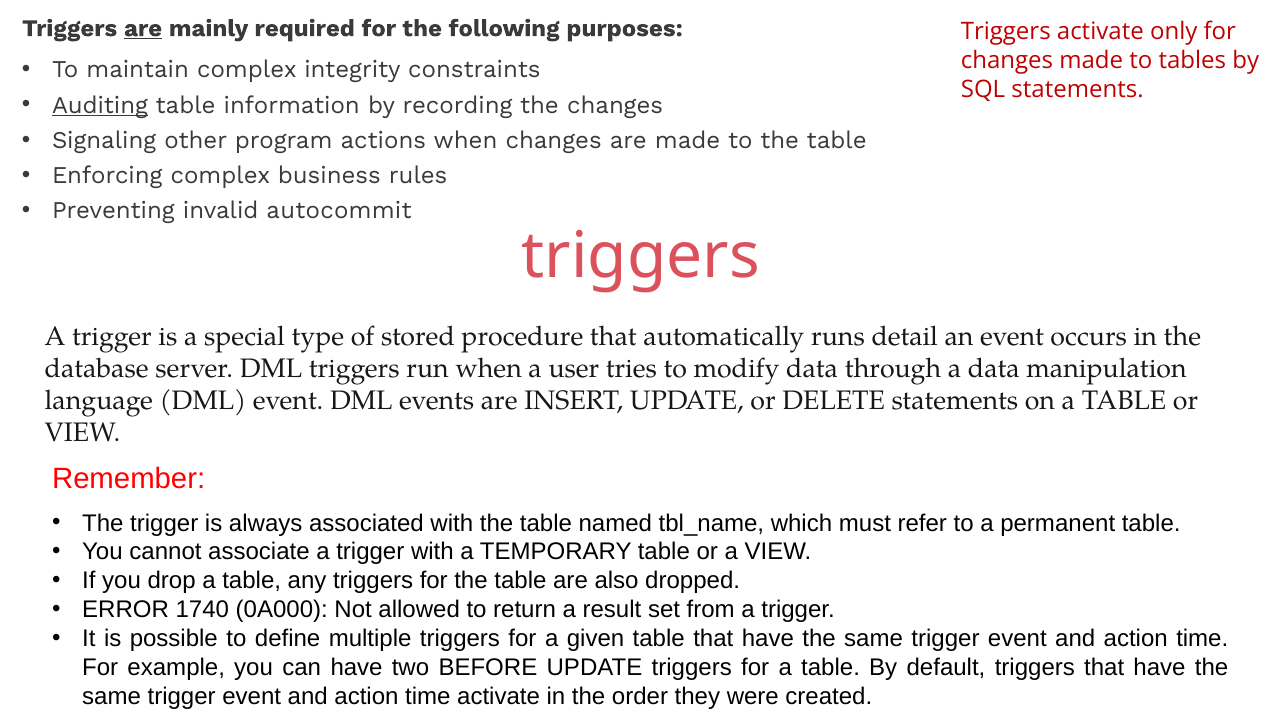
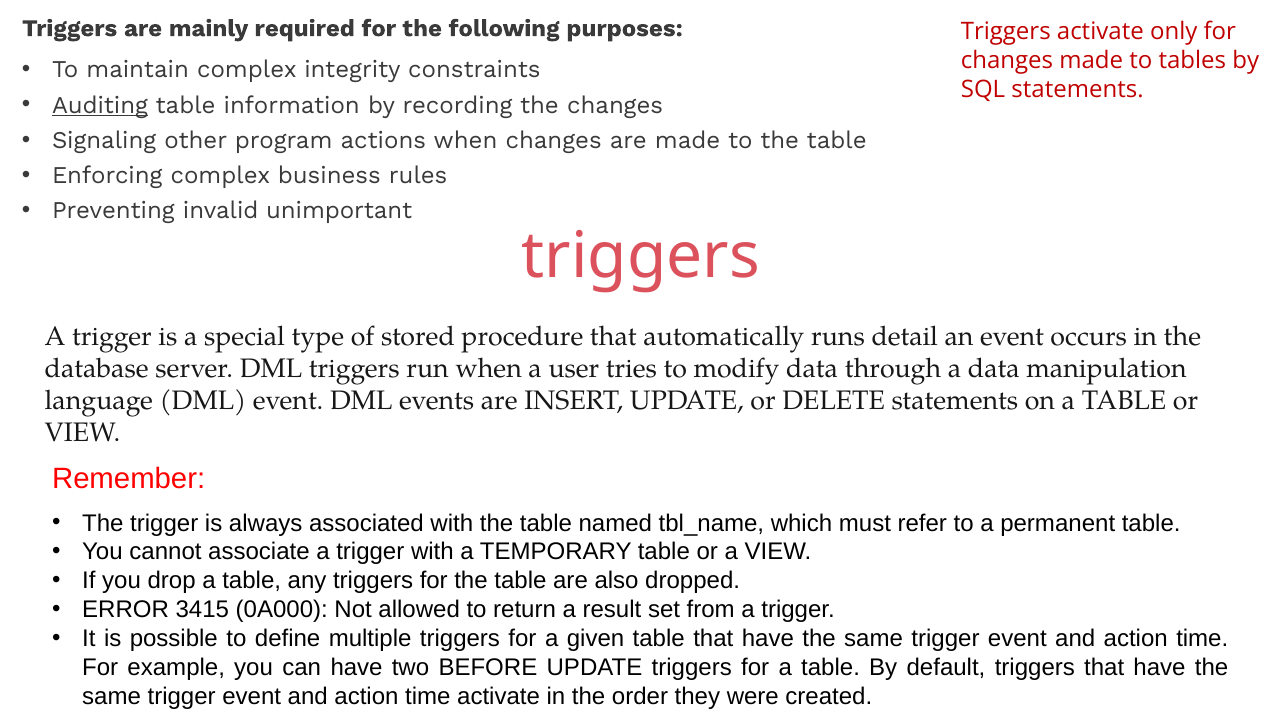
are underline: present -> none (143, 28)
autocommit: autocommit -> unimportant (339, 211)
1740: 1740 -> 3415 (202, 610)
